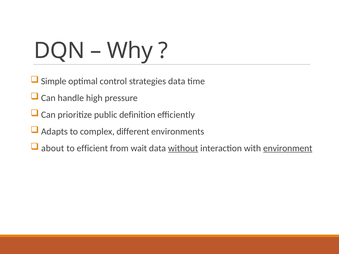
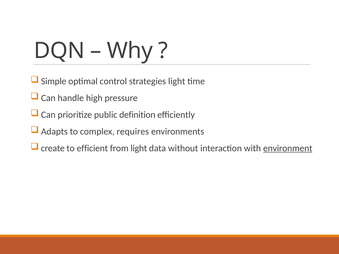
strategies data: data -> light (177, 81)
different: different -> requires (133, 132)
about: about -> create (53, 148)
from wait: wait -> light (139, 148)
without underline: present -> none (183, 148)
